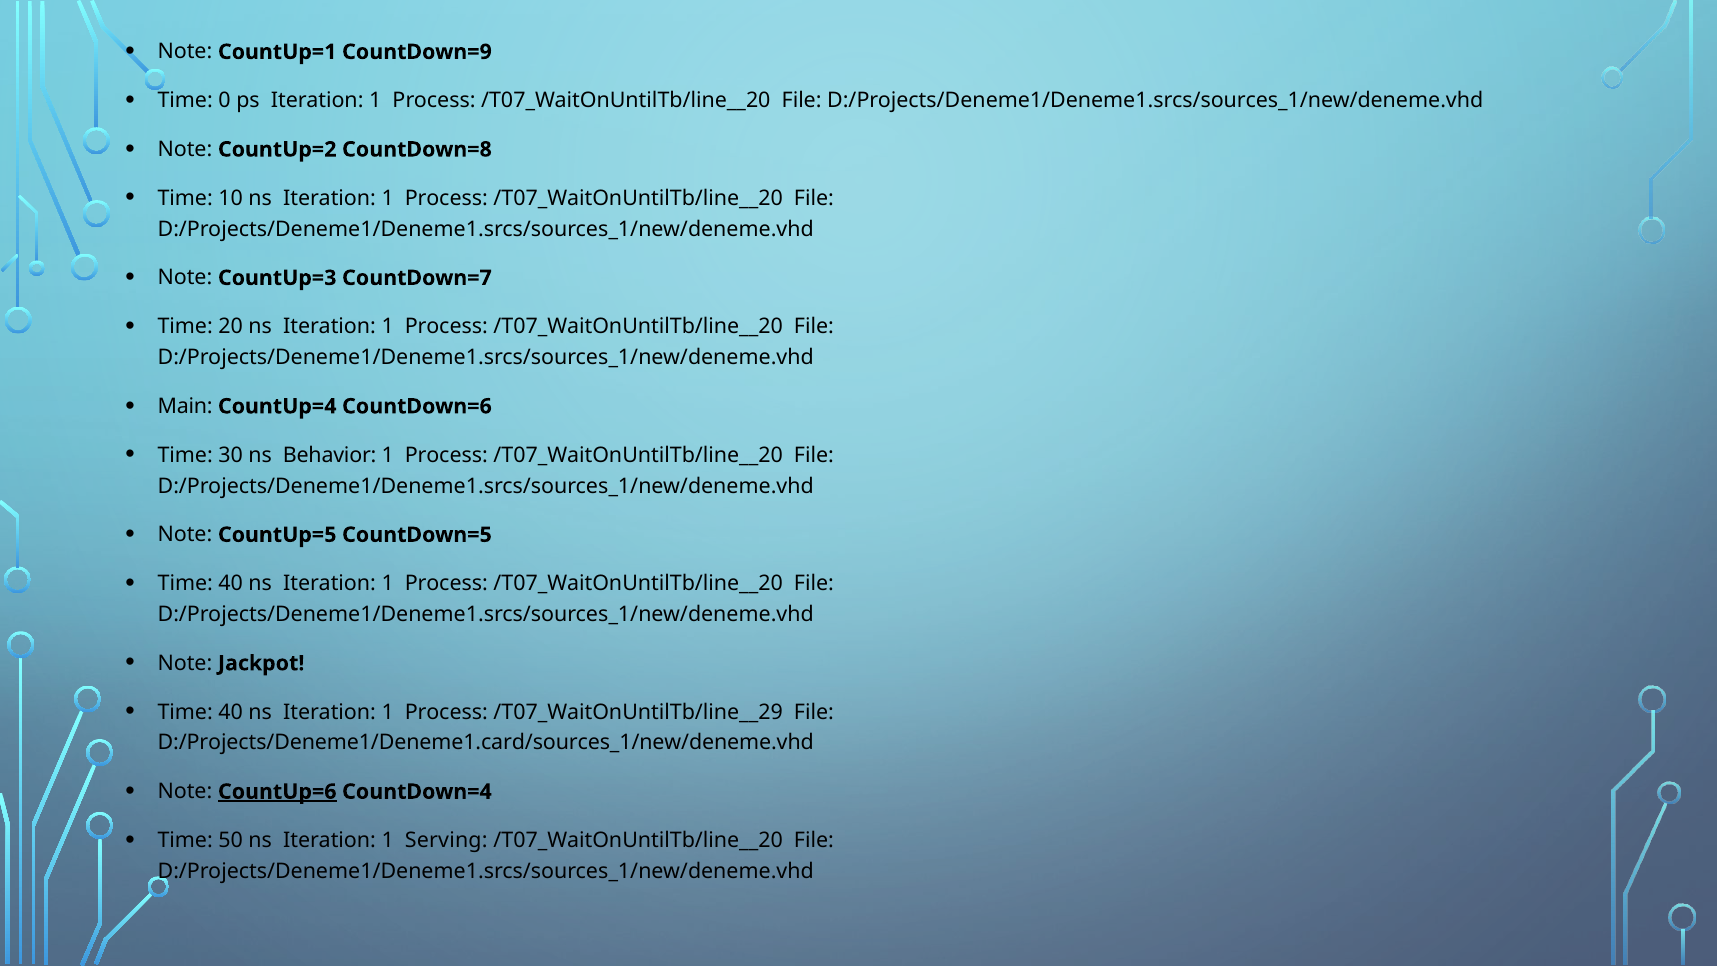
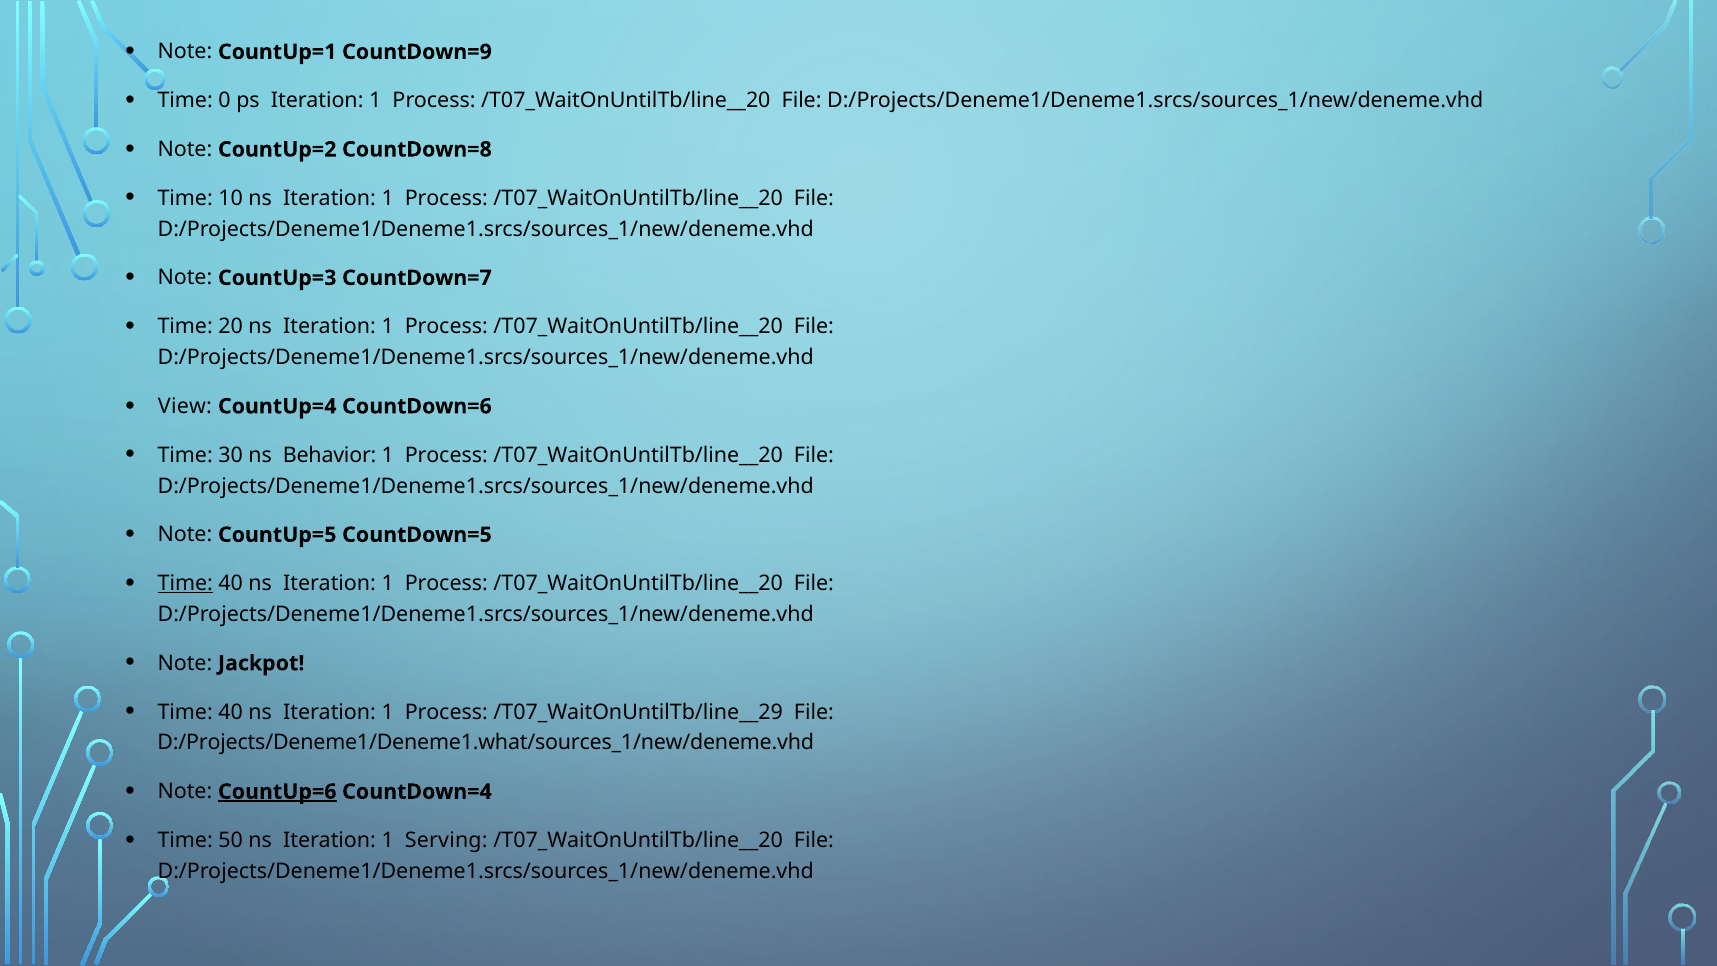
Main: Main -> View (185, 406)
Time underline: none -> present (185, 583)
D:/Projects/Deneme1/Deneme1.card/sources_1/new/deneme.vhd: D:/Projects/Deneme1/Deneme1.card/sources_1/new/deneme.vhd -> D:/Projects/Deneme1/Deneme1.what/sources_1/new/deneme.vhd (486, 743)
